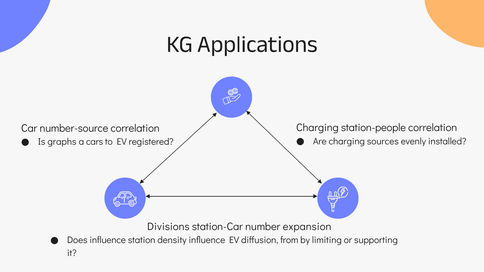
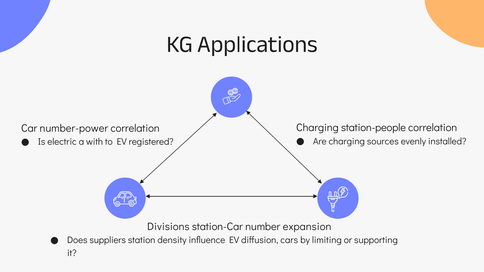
number-source: number-source -> number-power (74, 128)
graphs: graphs -> electric (62, 142)
cars: cars -> with (95, 142)
Does influence: influence -> suppliers (108, 240)
from: from -> cars (289, 240)
